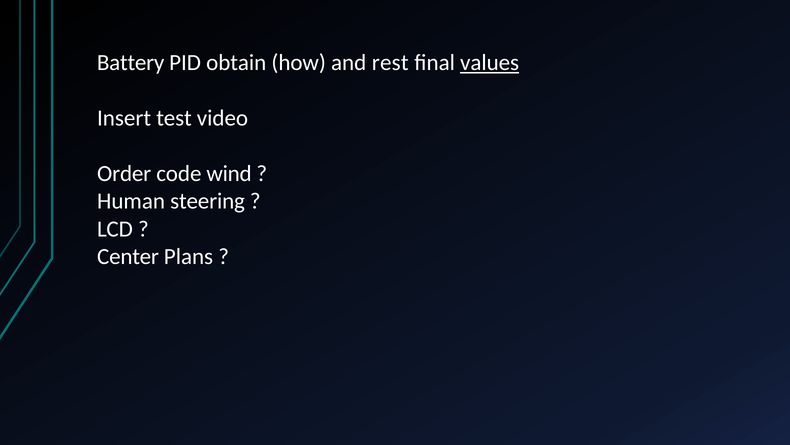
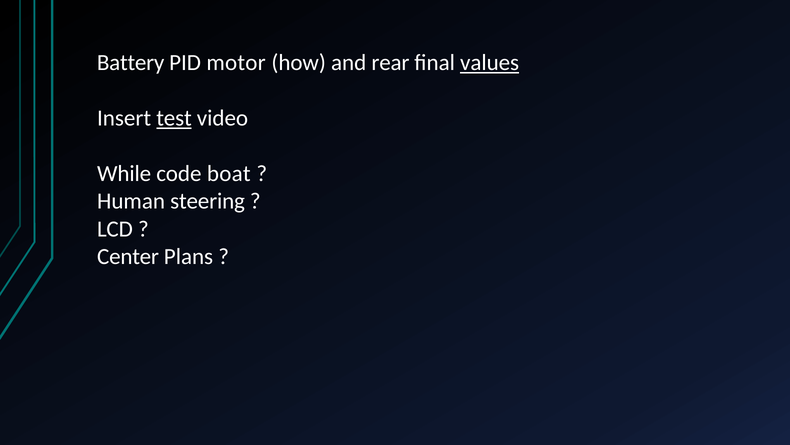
obtain: obtain -> motor (236, 63)
rest: rest -> rear (390, 63)
test underline: none -> present (174, 118)
Order: Order -> While (124, 173)
wind: wind -> boat (229, 173)
